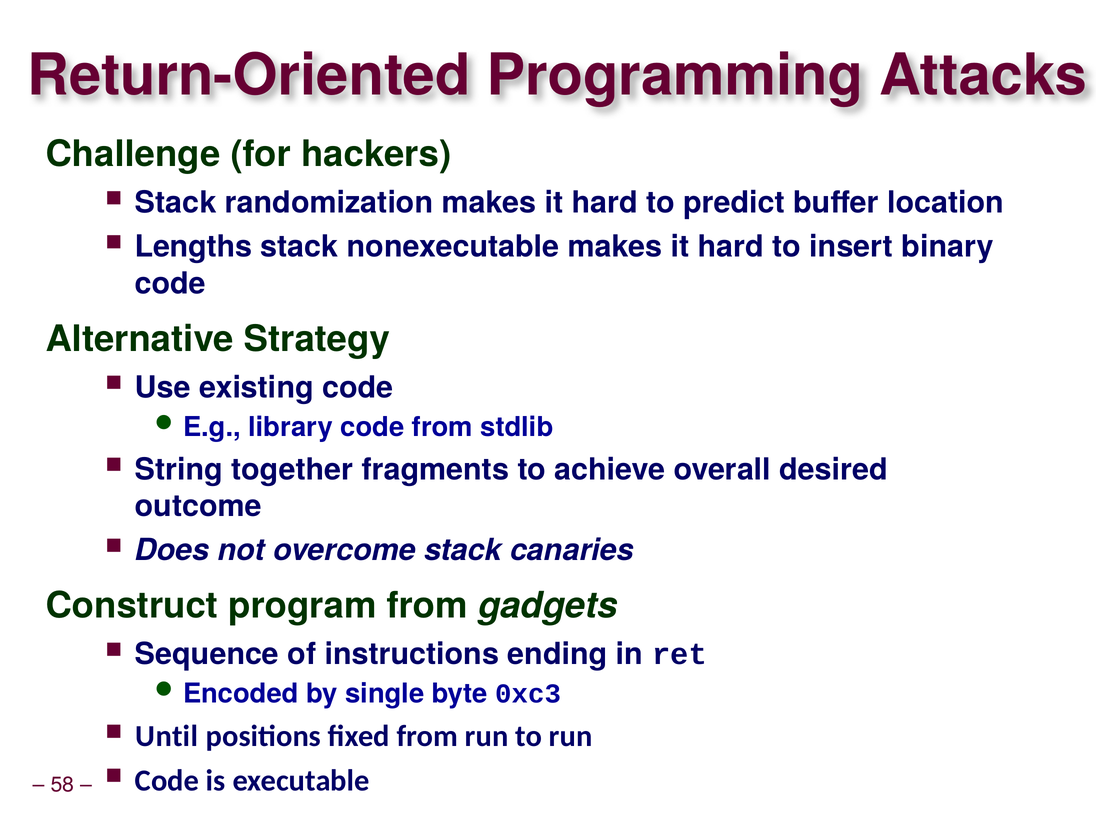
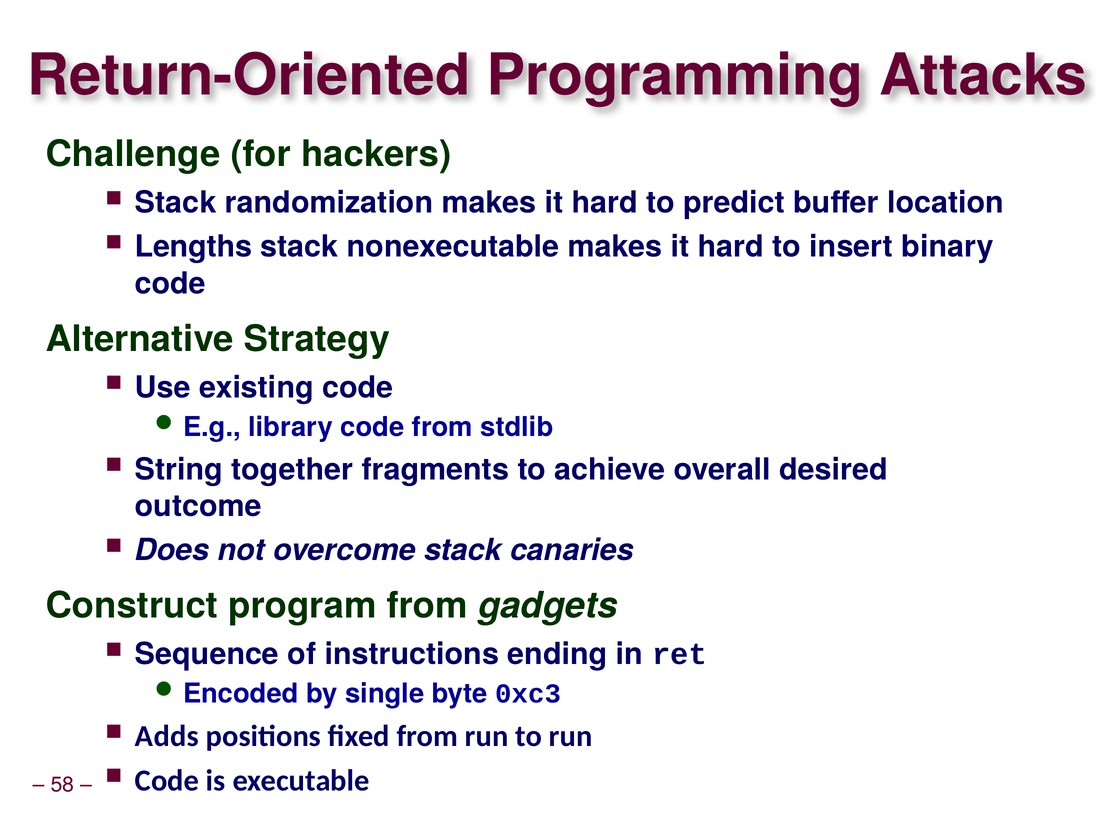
Until: Until -> Adds (167, 736)
